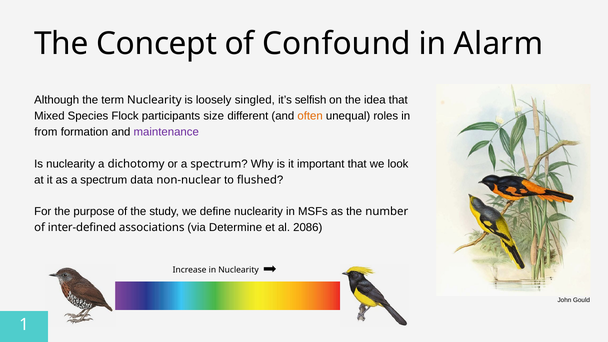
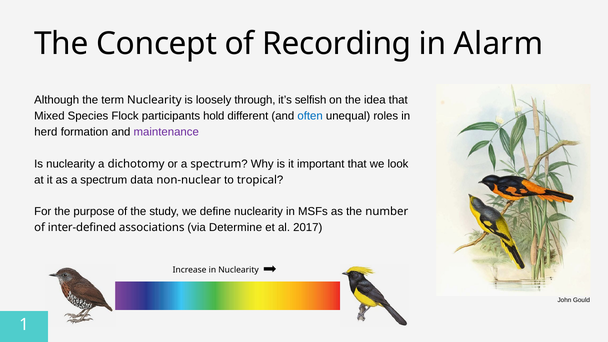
Confound: Confound -> Recording (337, 44)
singled: singled -> through (255, 100)
size: size -> hold (214, 116)
often colour: orange -> blue (310, 116)
from: from -> herd (46, 132)
flushed: flushed -> tropical (257, 180)
2086: 2086 -> 2017 (308, 228)
